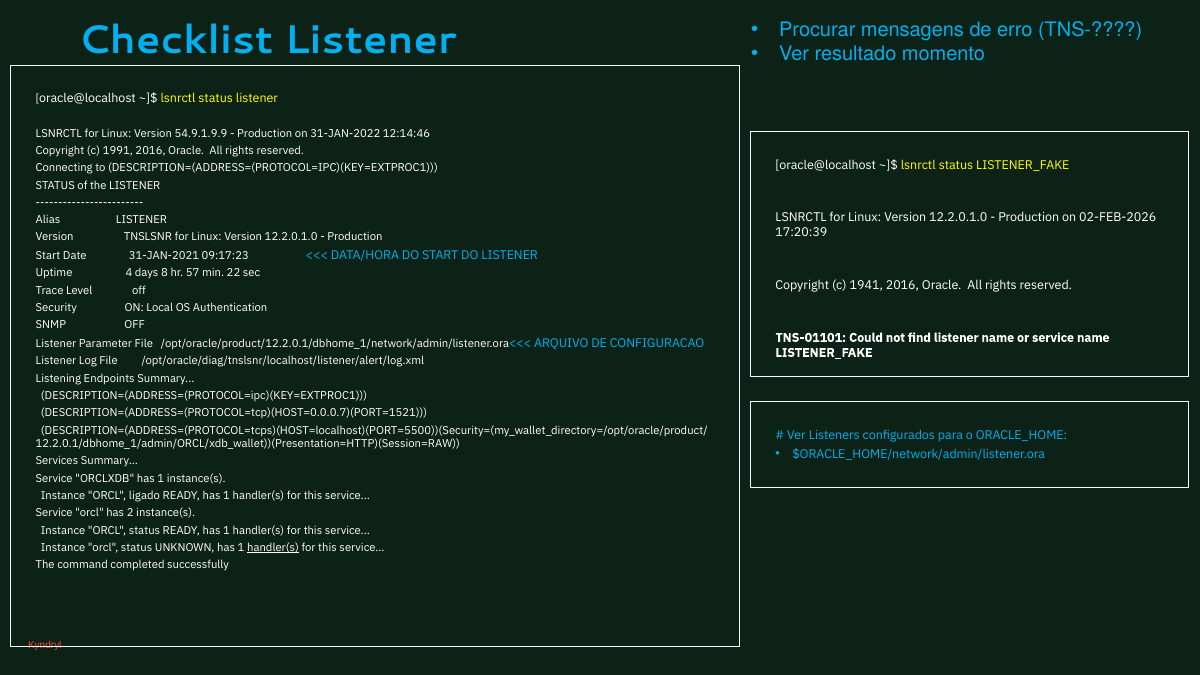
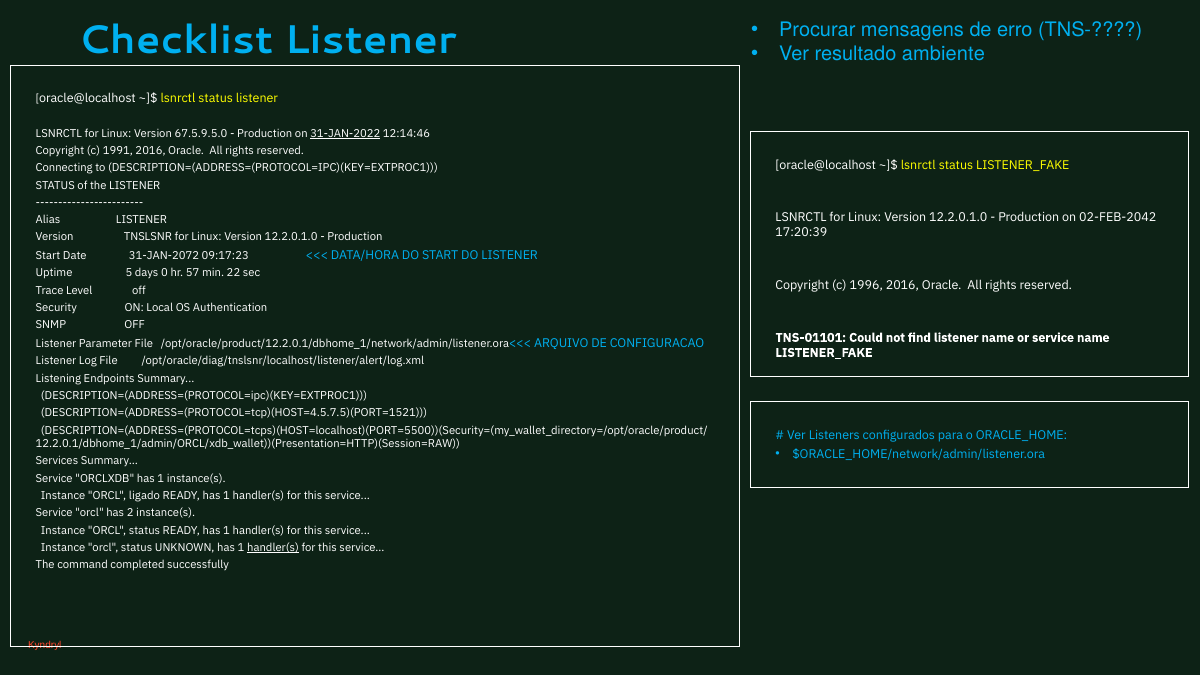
momento: momento -> ambiente (943, 54)
54.9.1.9.9: 54.9.1.9.9 -> 67.5.9.5.0 (201, 133)
31-JAN-2022 underline: none -> present (345, 133)
02-FEB-2026: 02-FEB-2026 -> 02-FEB-2042 (1118, 217)
31-JAN-2021: 31-JAN-2021 -> 31-JAN-2072 (164, 256)
4: 4 -> 5 (129, 273)
8: 8 -> 0 (164, 273)
1941: 1941 -> 1996 (866, 285)
DESCRIPTION=(ADDRESS=(PROTOCOL=tcp)(HOST=0.0.0.7)(PORT=1521: DESCRIPTION=(ADDRESS=(PROTOCOL=tcp)(HOST=0.0.0.7)(PORT=1521 -> DESCRIPTION=(ADDRESS=(PROTOCOL=tcp)(HOST=4.5.7.5)(PORT=1521 (234, 413)
